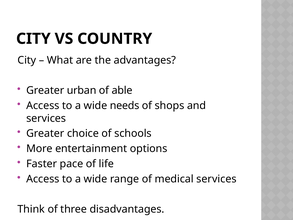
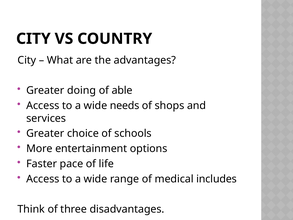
urban: urban -> doing (82, 90)
medical services: services -> includes (217, 179)
